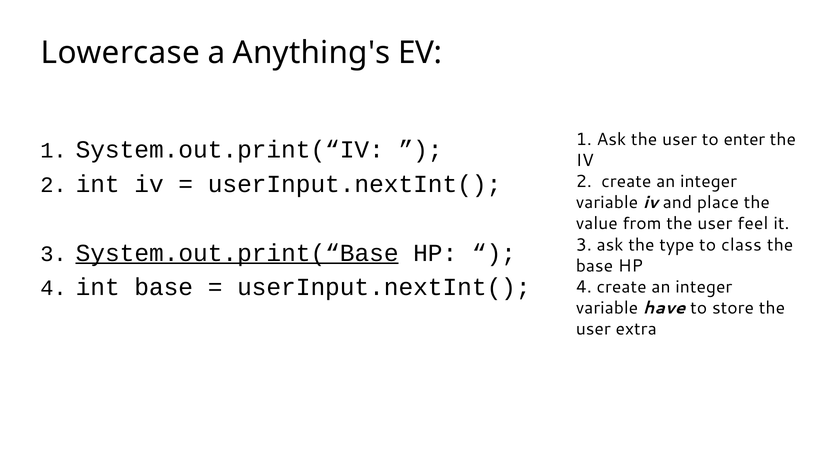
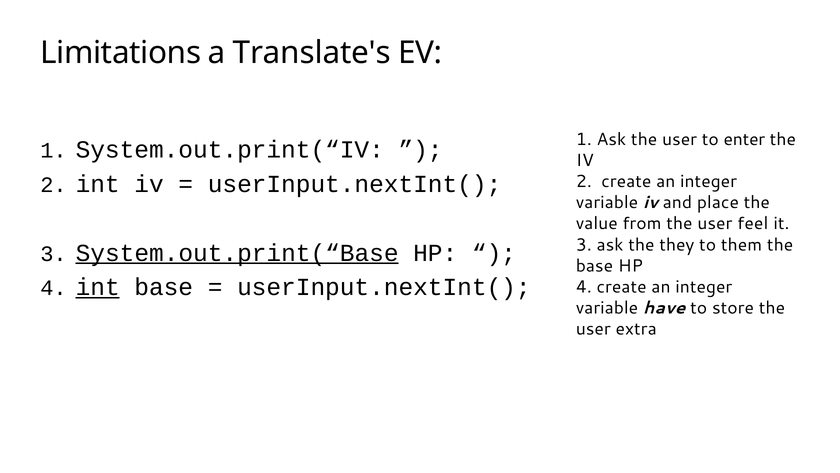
Lowercase: Lowercase -> Limitations (121, 53)
Anything's: Anything's -> Translate's (312, 53)
type: type -> they (677, 244)
class: class -> them (742, 244)
int underline: none -> present (98, 287)
